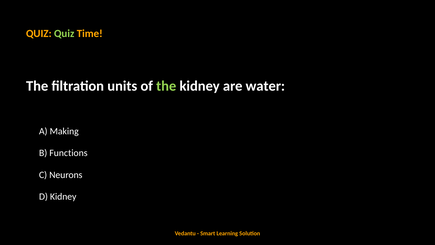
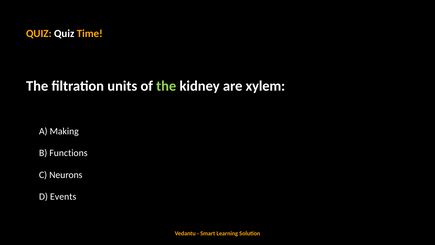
Quiz colour: light green -> white (64, 33)
water: water -> xylem (265, 86)
D Kidney: Kidney -> Events (63, 196)
